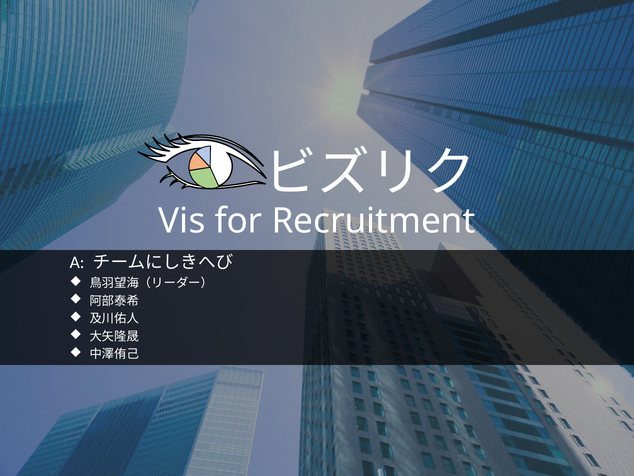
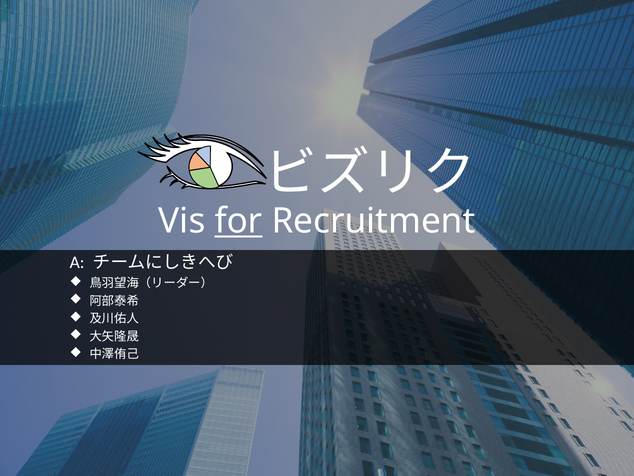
for underline: none -> present (238, 221)
